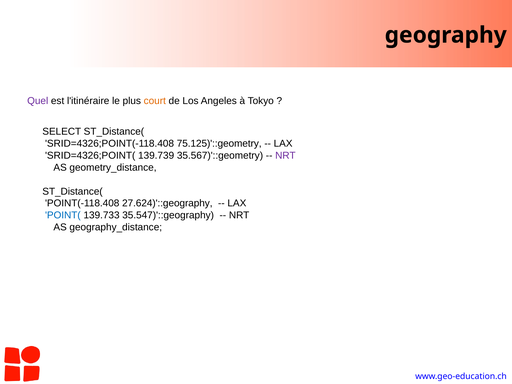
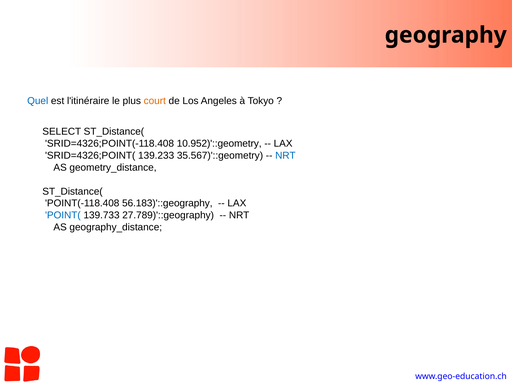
Quel colour: purple -> blue (38, 101)
75.125)'::geometry: 75.125)'::geometry -> 10.952)'::geometry (219, 144)
139.739: 139.739 -> 139.233 (156, 156)
NRT colour: purple -> blue (285, 156)
27.624)'::geography: 27.624)'::geography -> 56.183)'::geography (167, 203)
35.547)'::geography: 35.547)'::geography -> 27.789)'::geography (168, 215)
